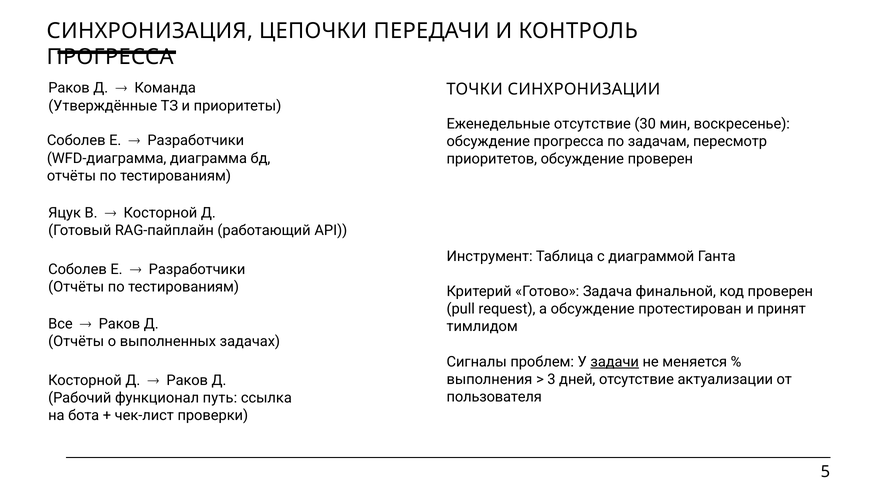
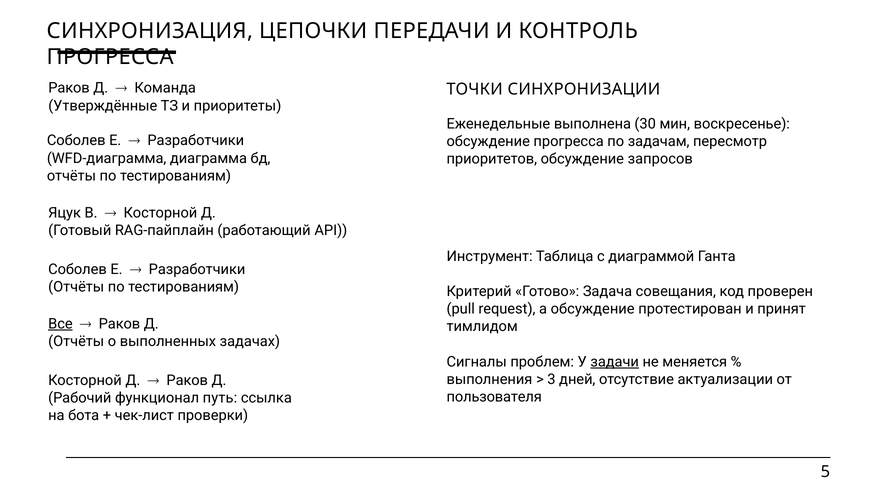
Еженедельные отсутствие: отсутствие -> выполнена (592, 124)
обсуждение проверен: проверен -> запросов (660, 159)
финальной: финальной -> совещания (676, 291)
Все underline: none -> present (60, 324)
